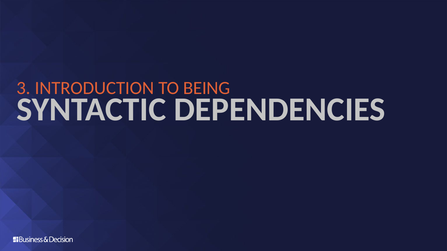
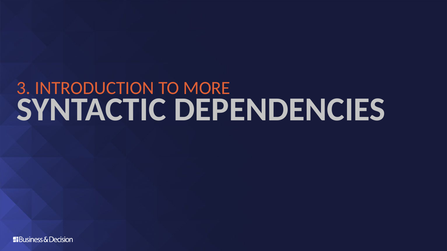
BEING: BEING -> MORE (207, 88)
